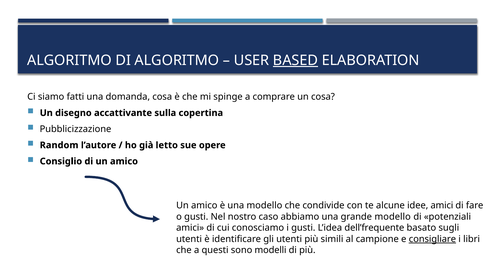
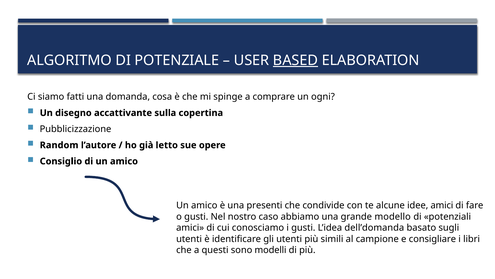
DI ALGORITMO: ALGORITMO -> POTENZIALE (177, 60)
un cosa: cosa -> ogni (323, 97)
una modello: modello -> presenti (264, 205)
dell’frequente: dell’frequente -> dell’domanda (374, 227)
consigliare underline: present -> none (432, 239)
